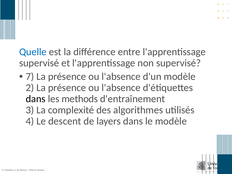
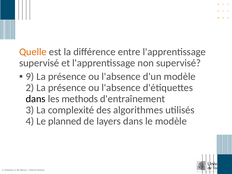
Quelle colour: blue -> orange (33, 52)
7: 7 -> 9 (30, 77)
descent: descent -> planned (65, 121)
